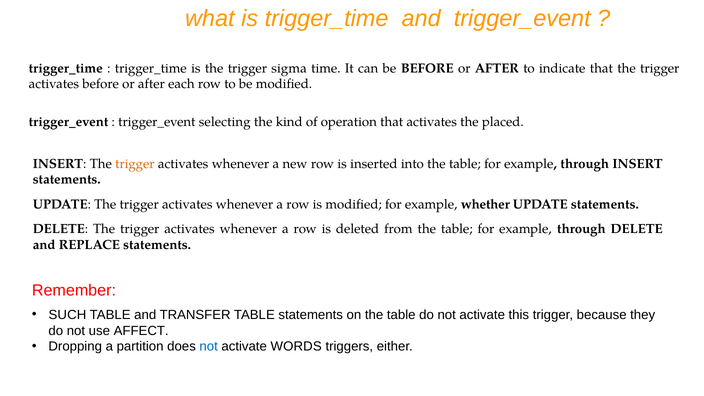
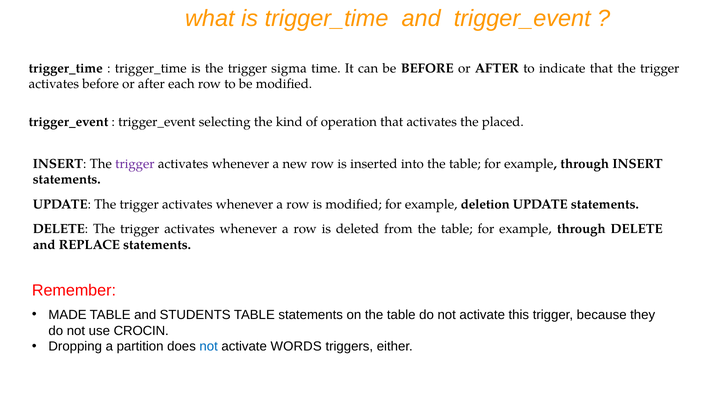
trigger colour: orange -> purple (135, 164)
whether: whether -> deletion (485, 204)
SUCH: SUCH -> MADE (68, 315)
TRANSFER: TRANSFER -> STUDENTS (195, 315)
AFFECT: AFFECT -> CROCIN (141, 331)
